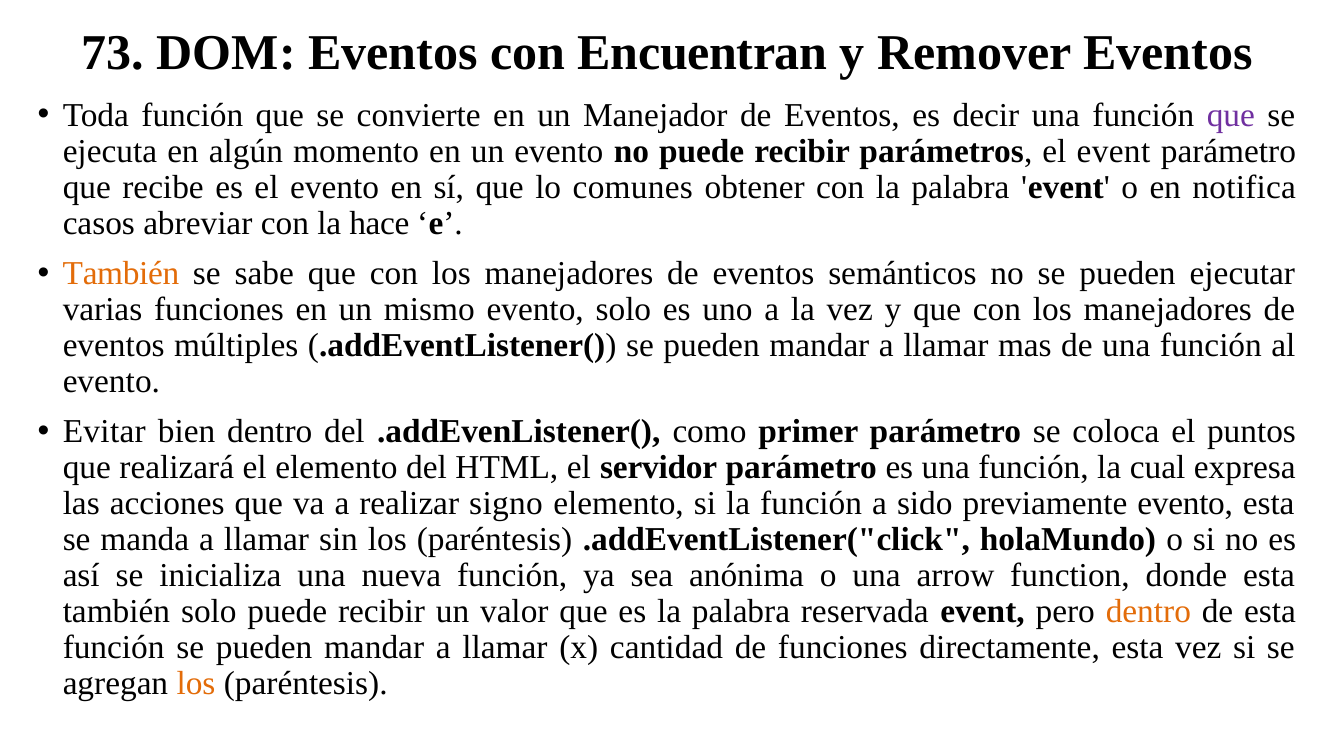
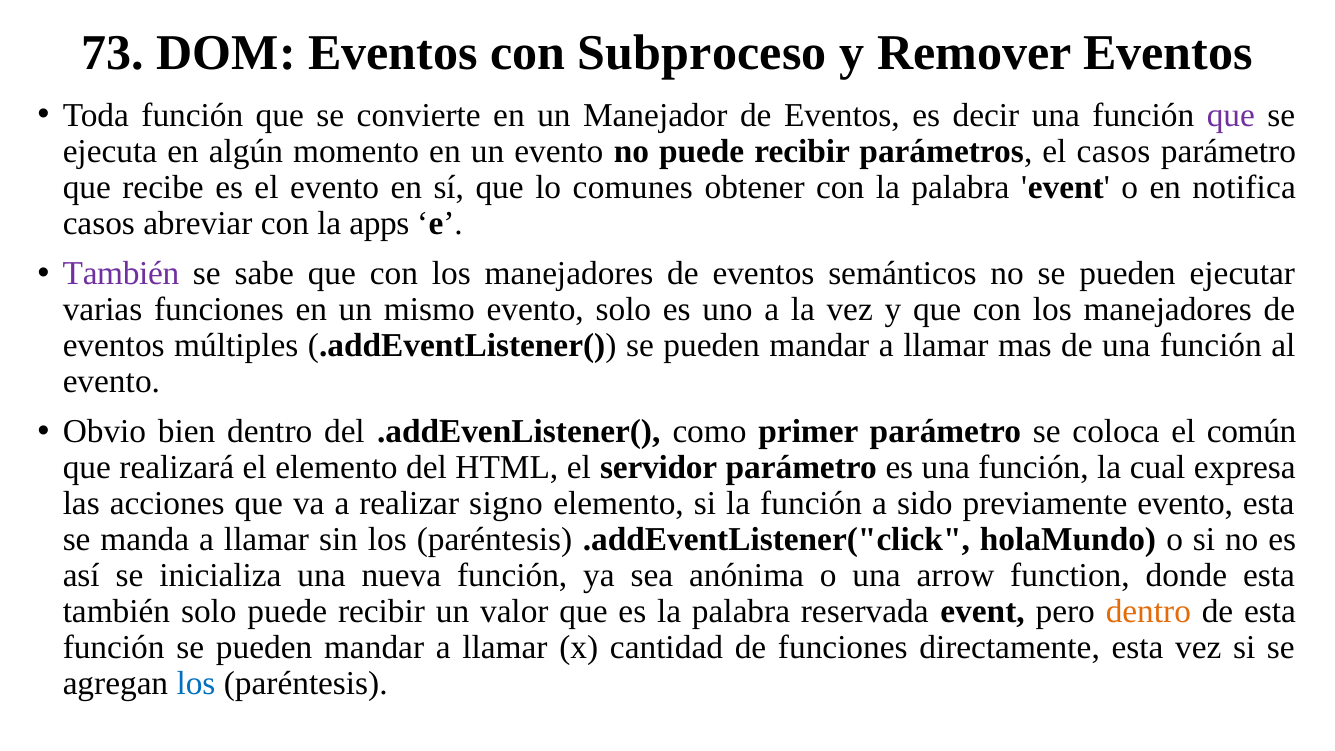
Encuentran: Encuentran -> Subproceso (702, 53)
el event: event -> casos (1113, 151)
hace: hace -> apps (379, 223)
También colour: orange -> purple (121, 273)
Evitar: Evitar -> Obvio (104, 431)
puntos: puntos -> común (1252, 431)
los colour: orange -> blue (196, 684)
